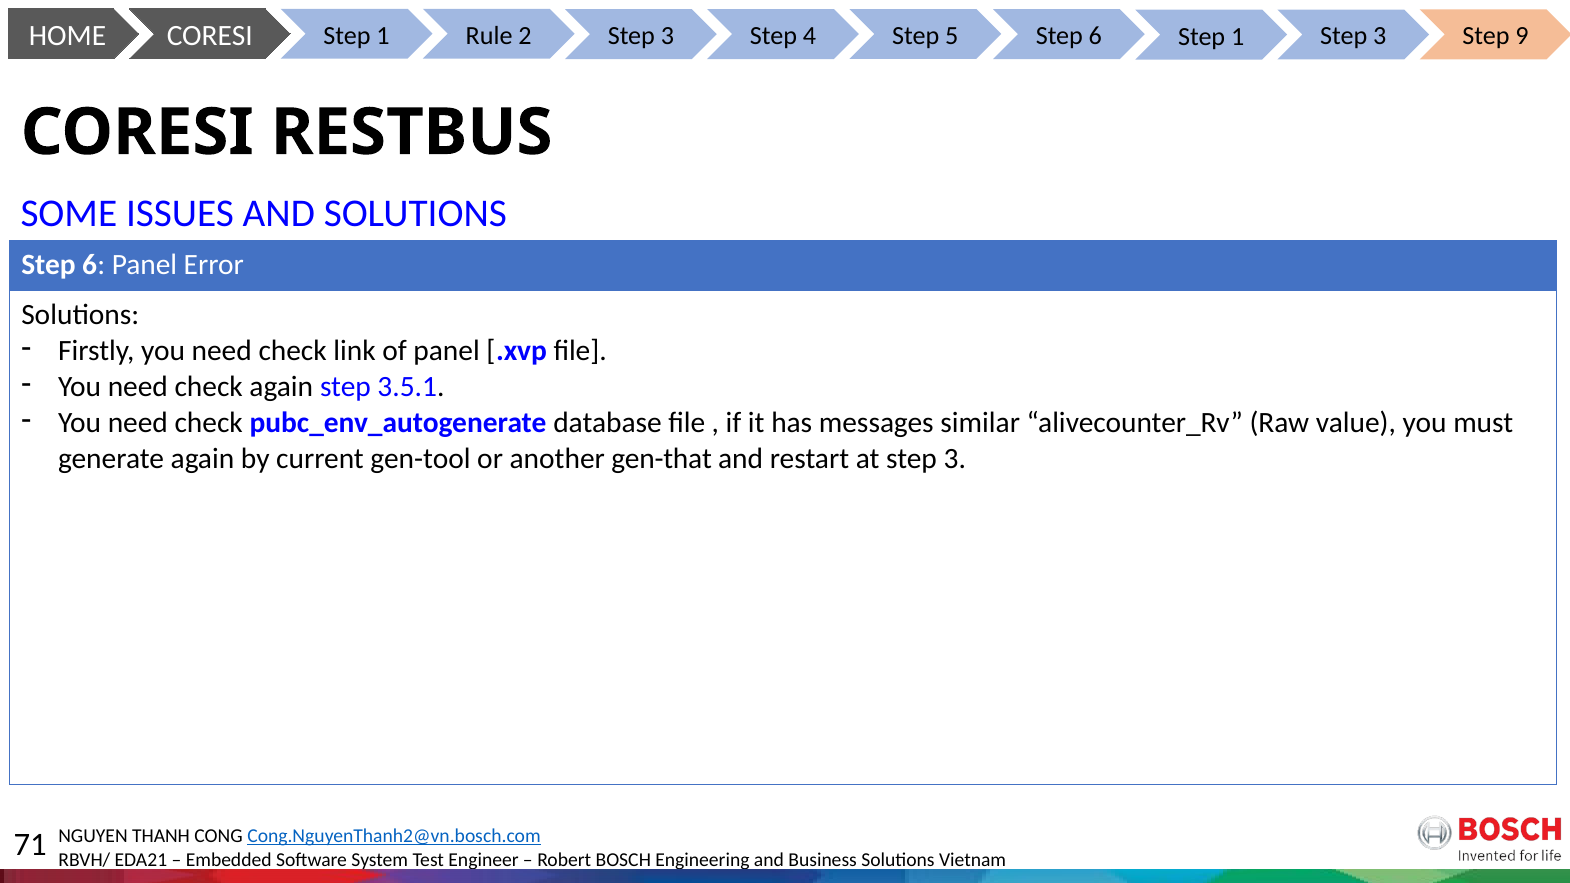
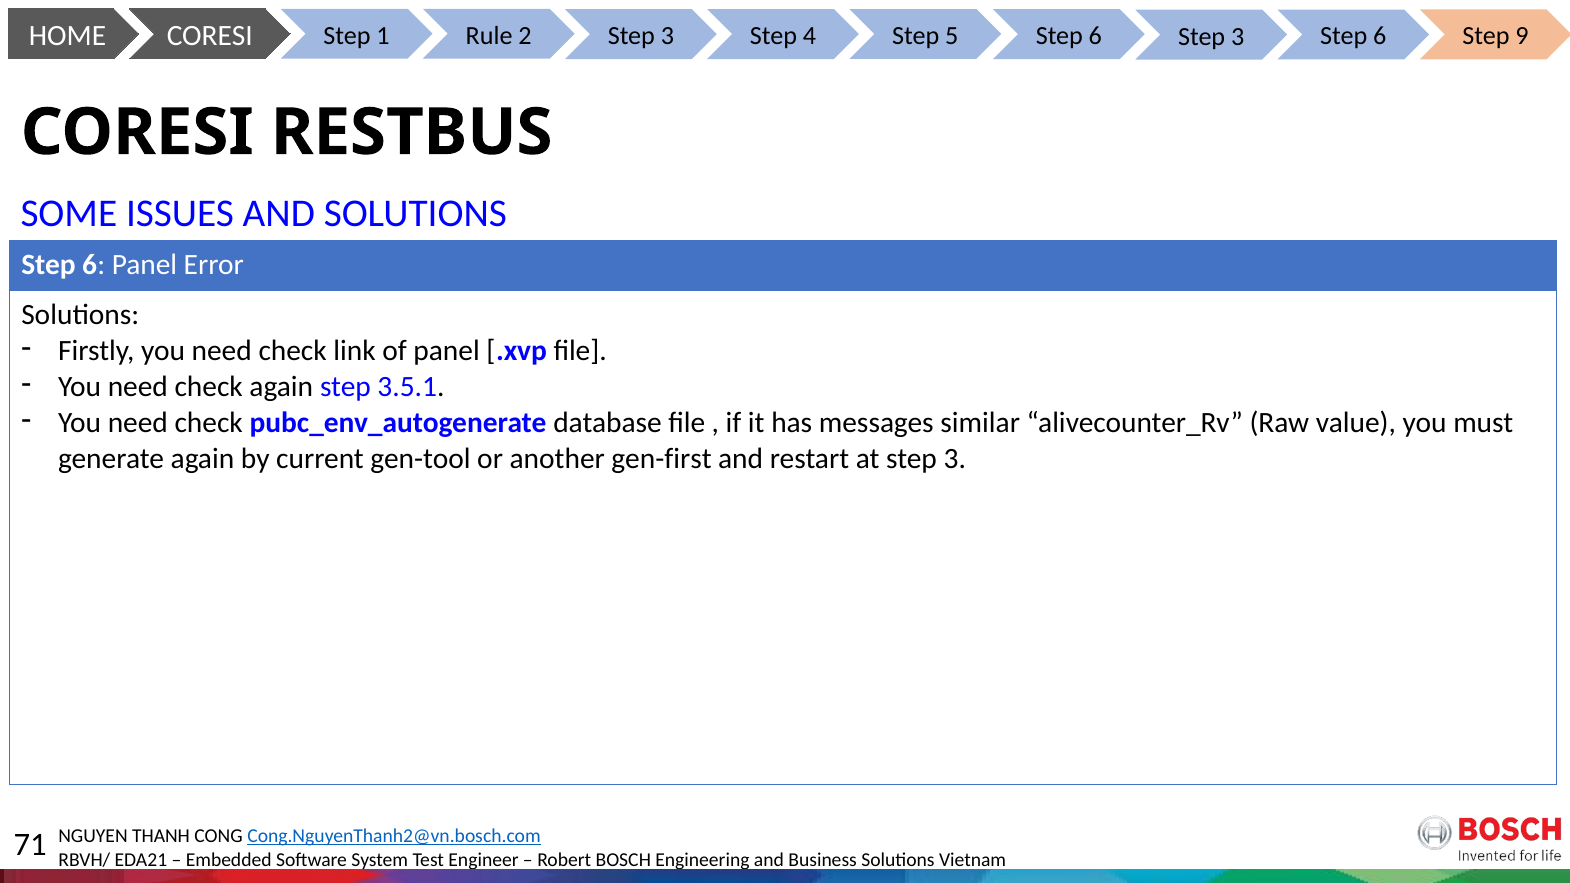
6 Step 1: 1 -> 3 (1238, 36)
3: 3 -> 6 (1380, 36)
gen-that: gen-that -> gen-first (661, 459)
